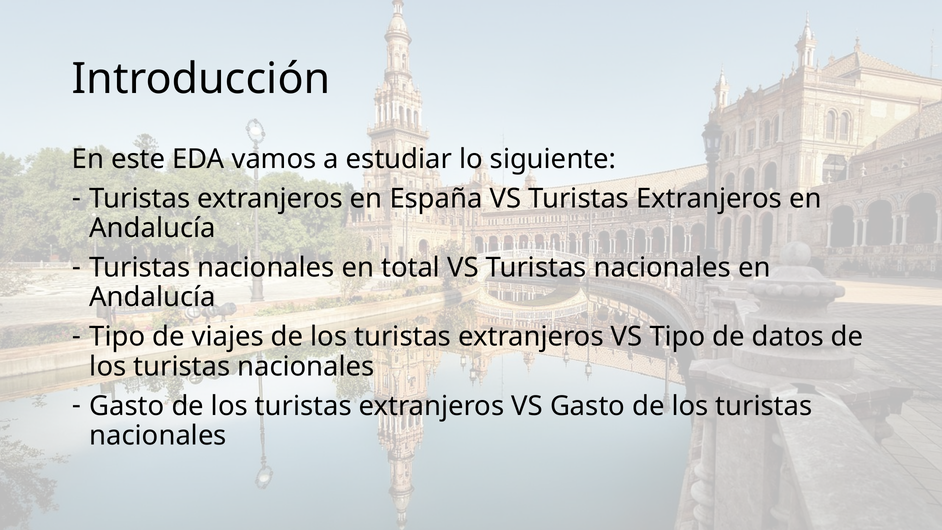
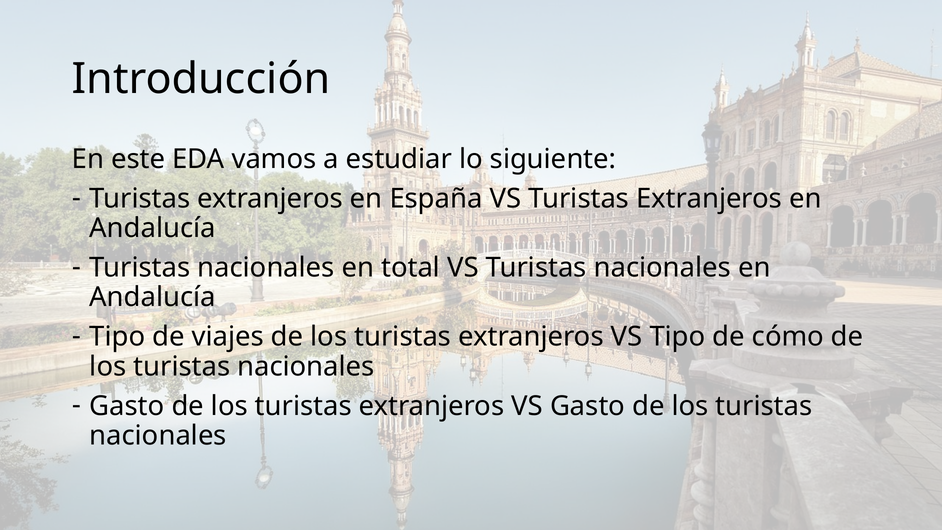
datos: datos -> cómo (788, 337)
